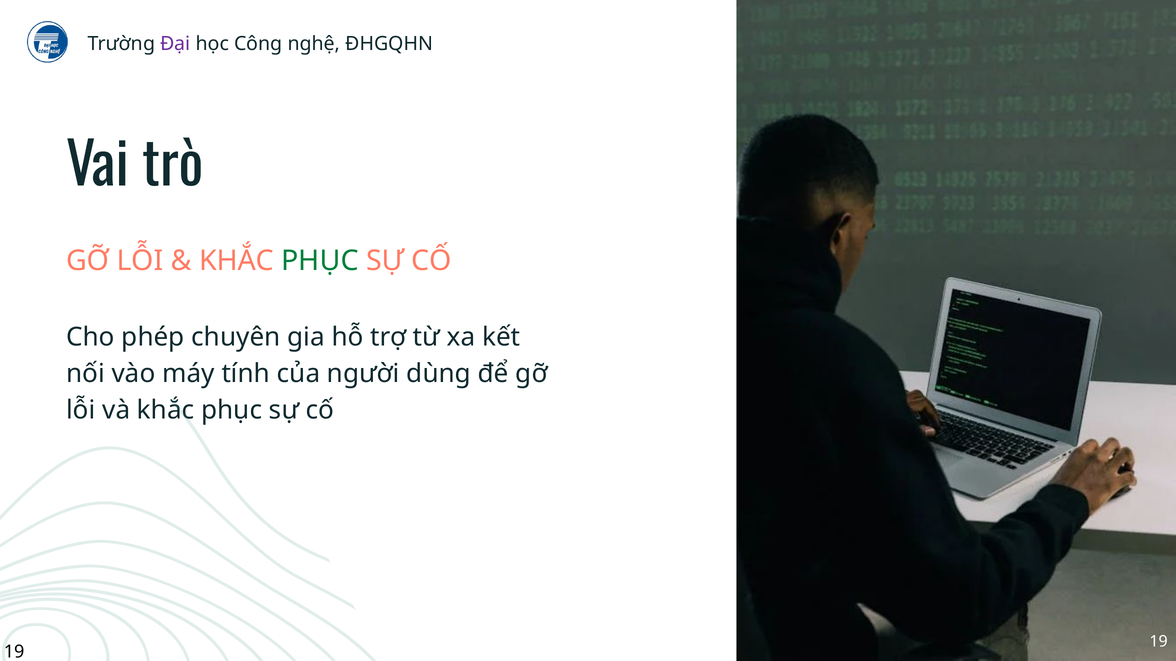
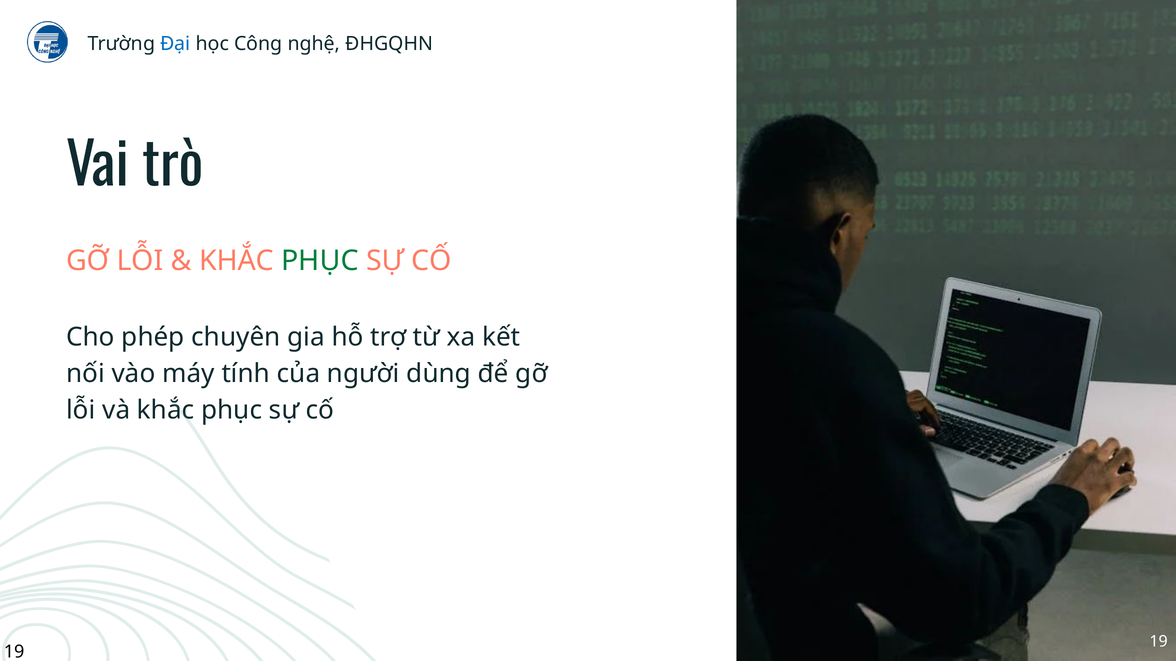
Đại colour: purple -> blue (175, 44)
